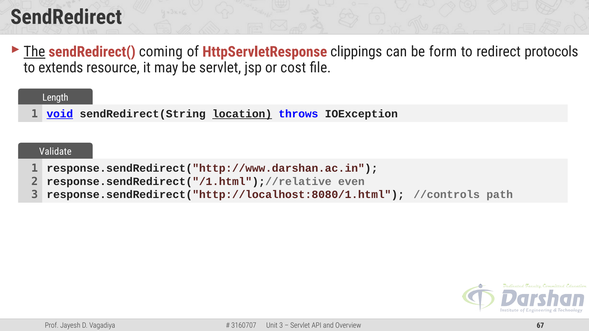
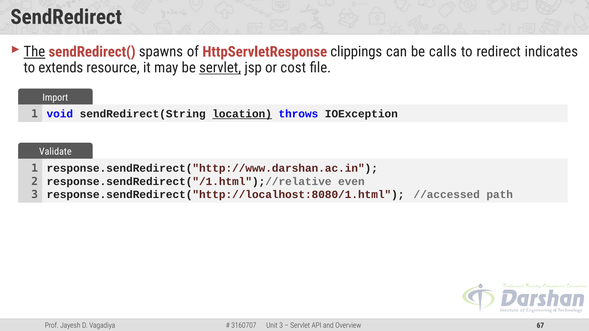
coming: coming -> spawns (161, 52)
form: form -> calls (443, 52)
protocols: protocols -> indicates (551, 52)
servlet underline: none -> present (220, 68)
Length: Length -> Import (55, 98)
void underline: present -> none (60, 114)
//controls: //controls -> //accessed (447, 195)
